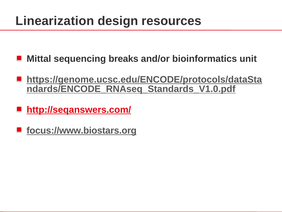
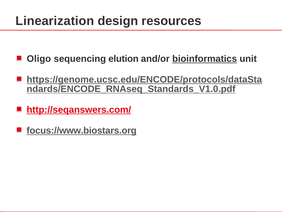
Mittal: Mittal -> Oligo (39, 59)
breaks: breaks -> elution (123, 59)
bioinformatics underline: none -> present (205, 59)
